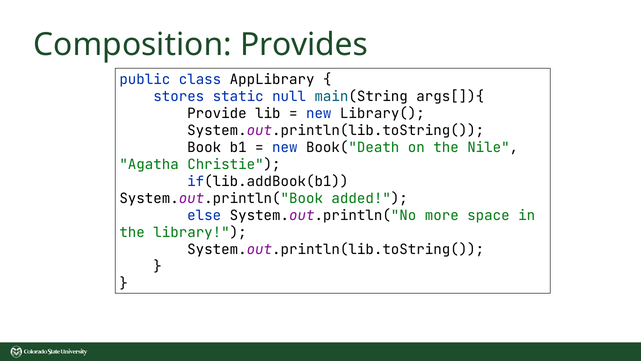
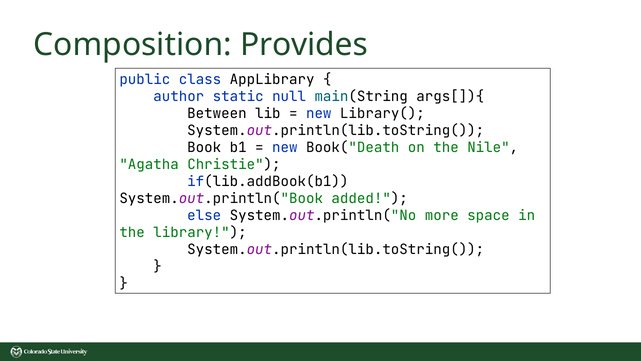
stores: stores -> author (179, 96)
Provide: Provide -> Between (217, 113)
